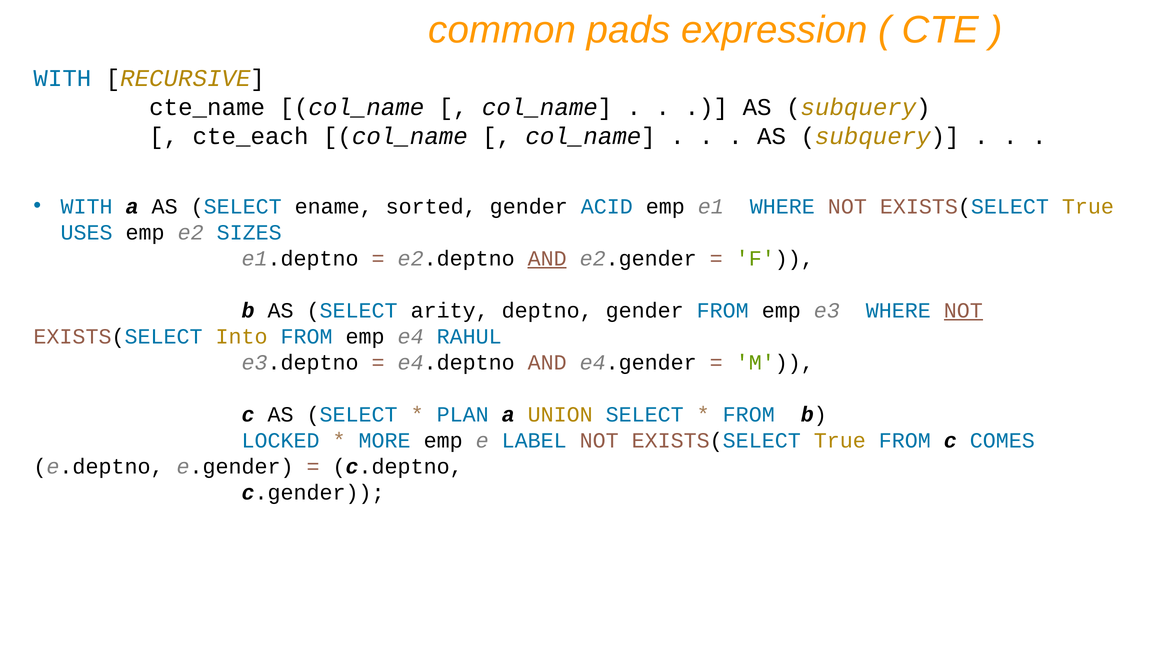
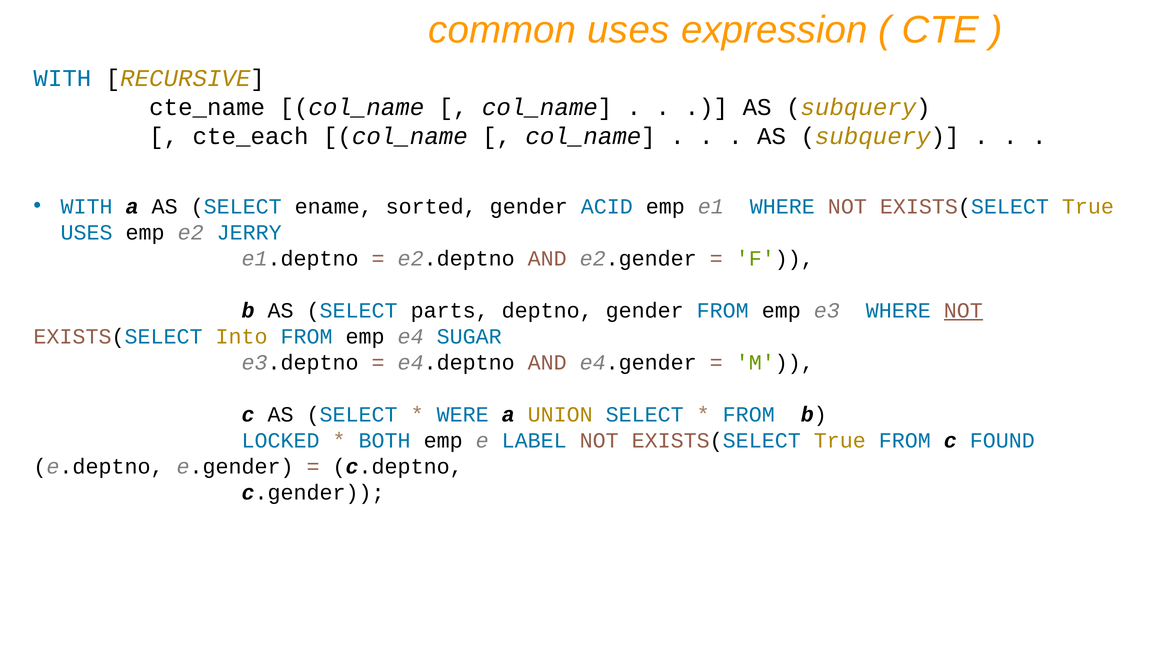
common pads: pads -> uses (628, 30)
SIZES: SIZES -> JERRY (249, 232)
AND underline: present -> none (547, 259)
arity: arity -> parts (450, 311)
RAHUL: RAHUL -> SUGAR (469, 337)
PLAN: PLAN -> WERE (463, 415)
MORE: MORE -> BOTH (385, 441)
COMES: COMES -> FOUND (1002, 441)
